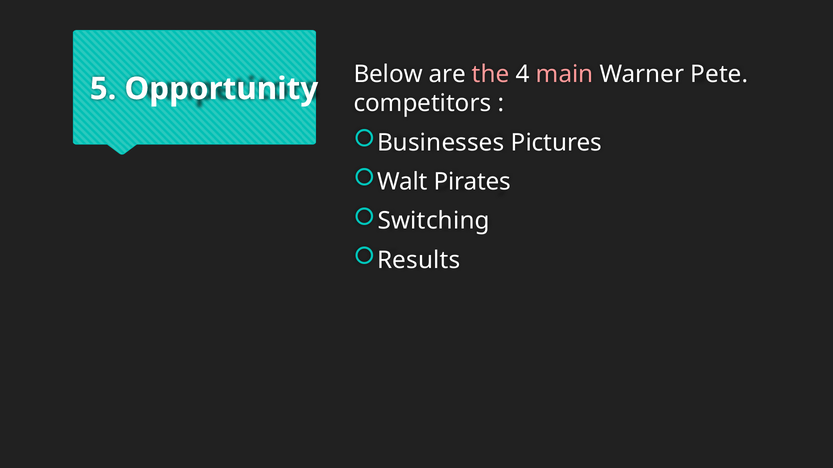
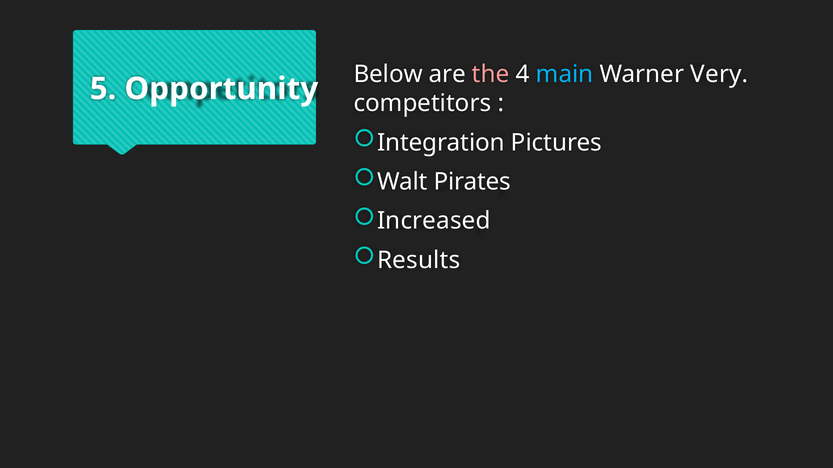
main colour: pink -> light blue (565, 74)
Pete: Pete -> Very (719, 74)
Businesses: Businesses -> Integration (441, 143)
Switching: Switching -> Increased (434, 221)
